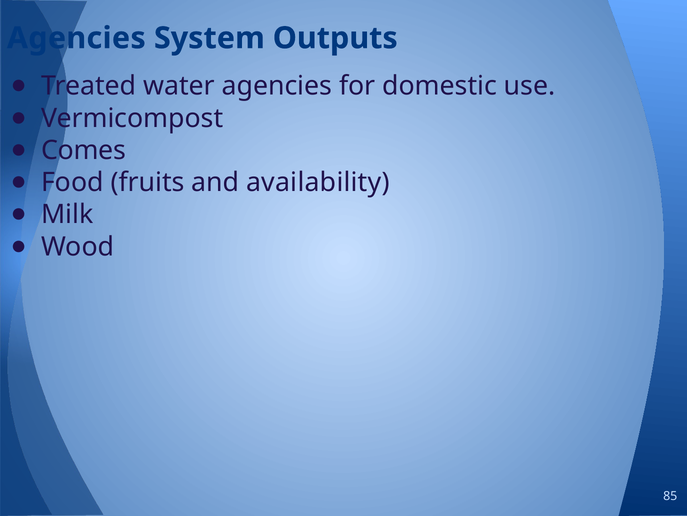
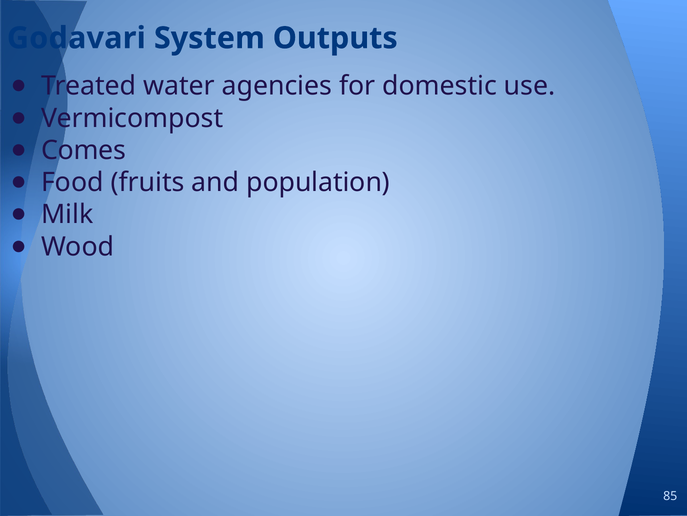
Agencies: Agencies -> Godavari (76, 38)
availability: availability -> population (318, 182)
